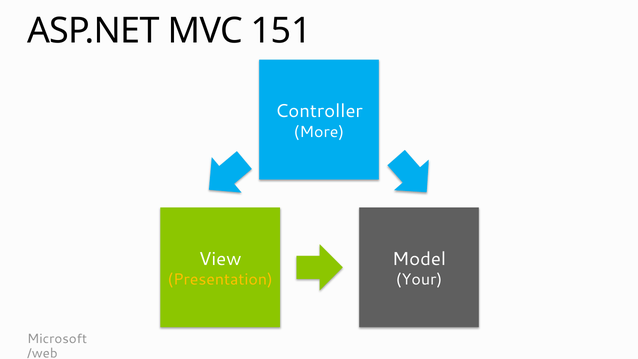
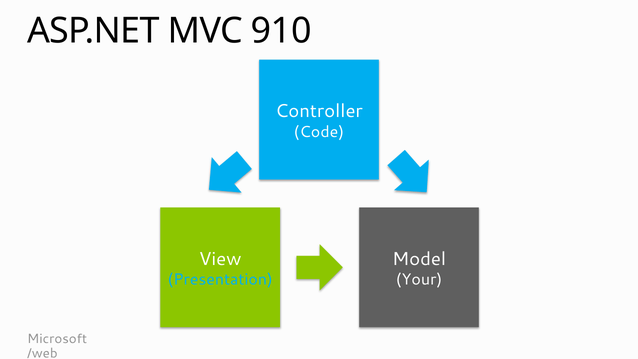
151: 151 -> 910 (281, 31)
More: More -> Code (319, 132)
Presentation colour: yellow -> light blue (220, 280)
